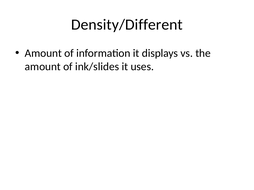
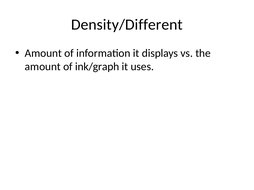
ink/slides: ink/slides -> ink/graph (97, 67)
